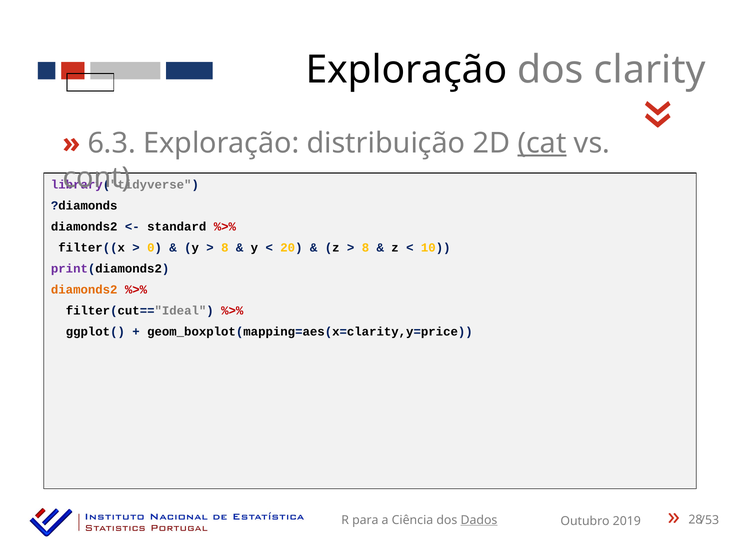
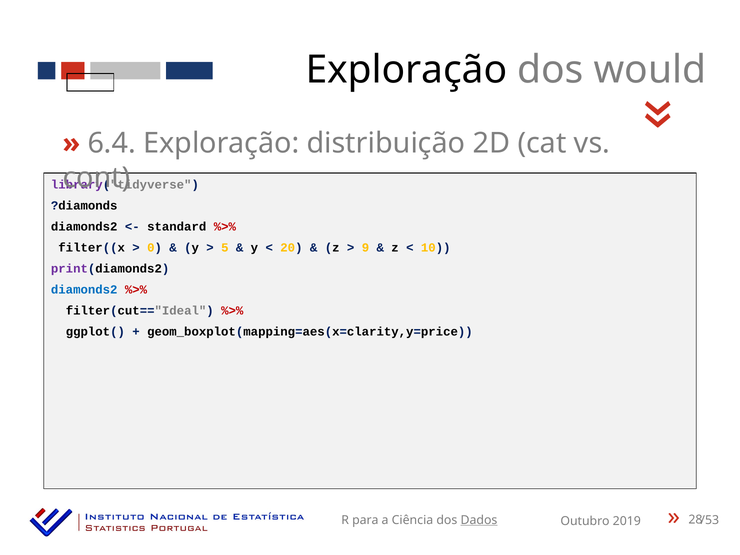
clarity: clarity -> would (650, 70)
6.3: 6.3 -> 6.4 (112, 143)
cat underline: present -> none (542, 143)
8: 8 -> 5 (225, 248)
8: 8 -> 9 (365, 248)
diamonds2 colour: orange -> blue (84, 290)
